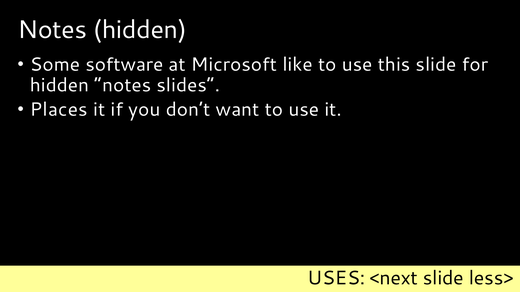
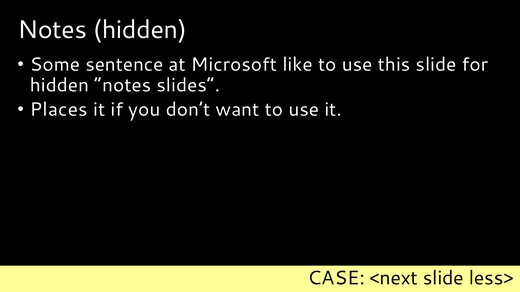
software: software -> sentence (124, 65)
USES: USES -> CASE (336, 278)
